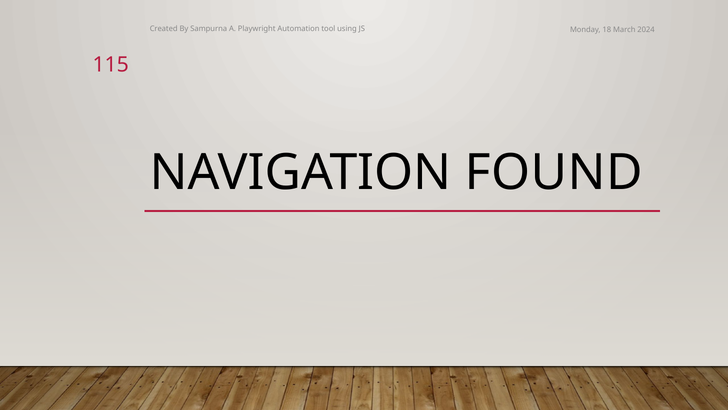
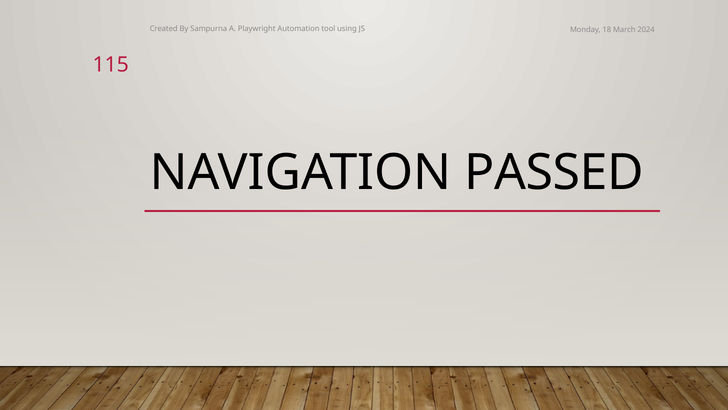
FOUND: FOUND -> PASSED (554, 172)
